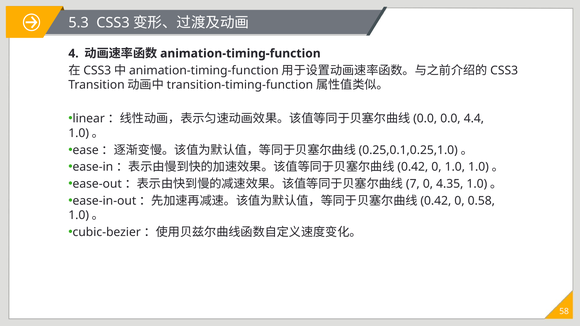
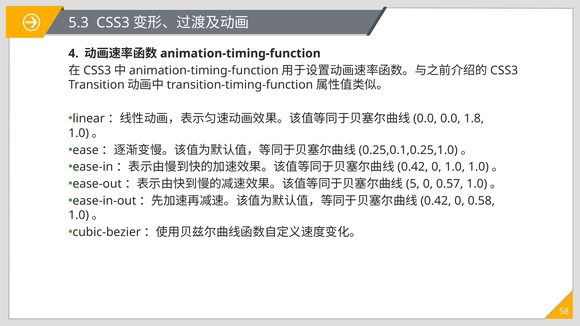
4.4: 4.4 -> 1.8 (474, 119)
7: 7 -> 5 (413, 184)
4.35: 4.35 -> 0.57 (450, 184)
